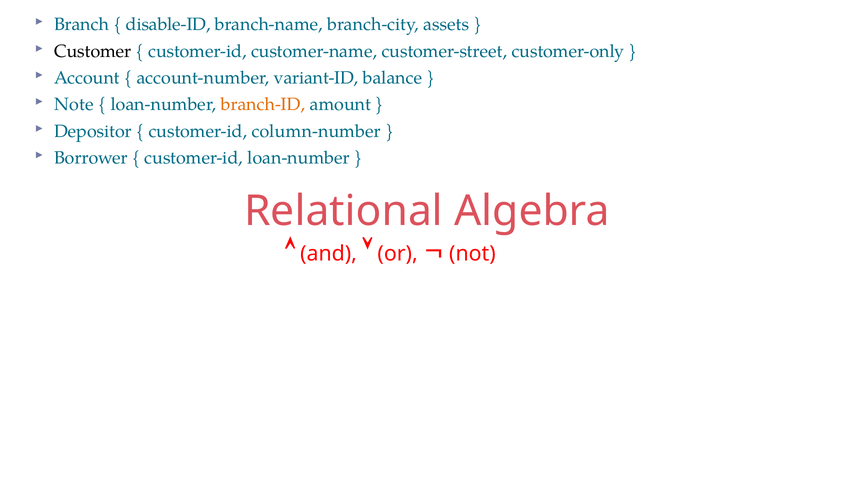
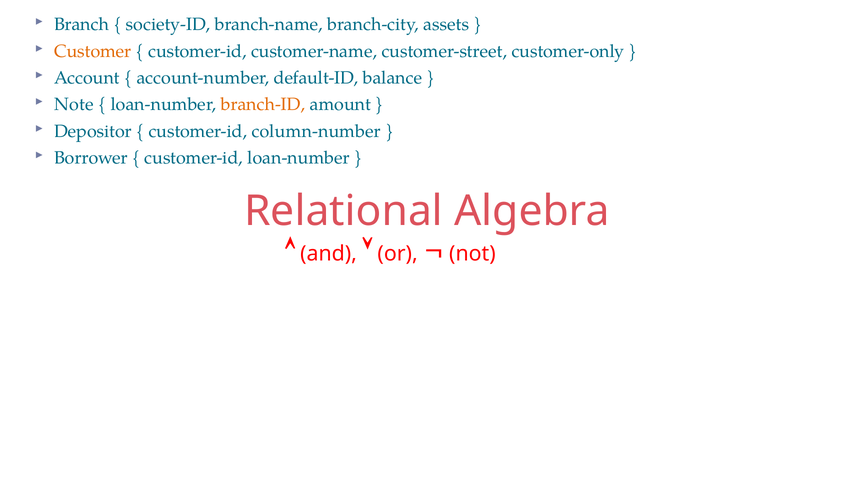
disable-ID: disable-ID -> society-ID (168, 25)
Customer colour: black -> orange (93, 51)
variant-ID: variant-ID -> default-ID (316, 78)
